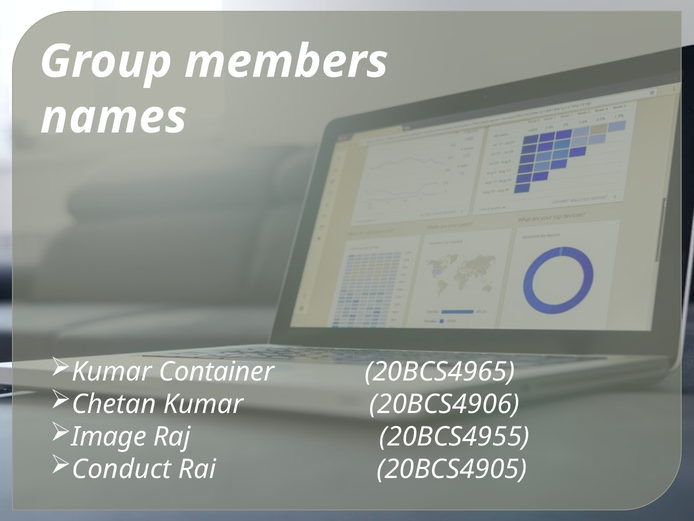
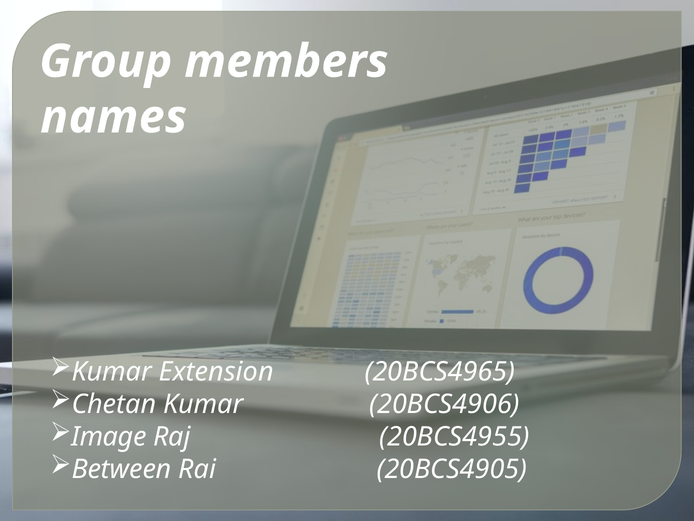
Container: Container -> Extension (216, 371)
Conduct: Conduct -> Between (122, 469)
